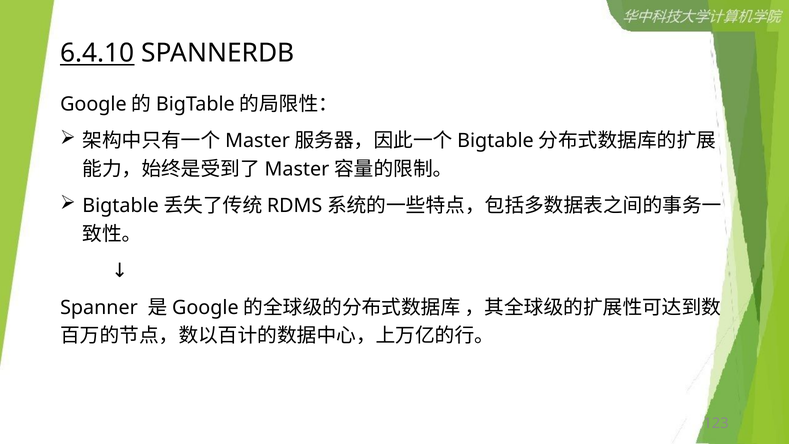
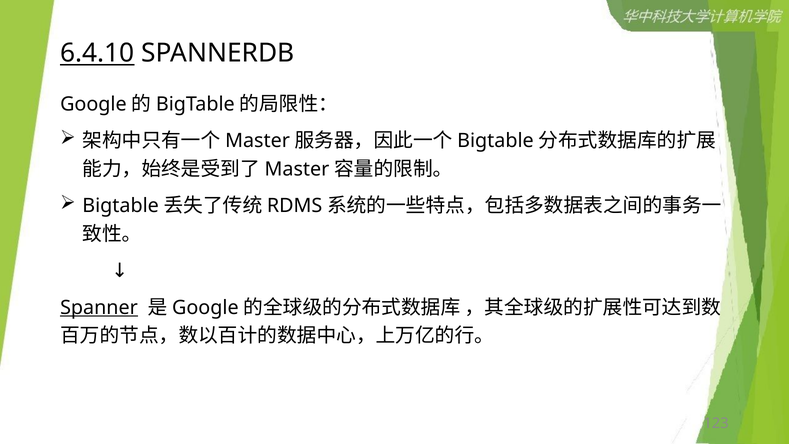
Spanner underline: none -> present (99, 307)
